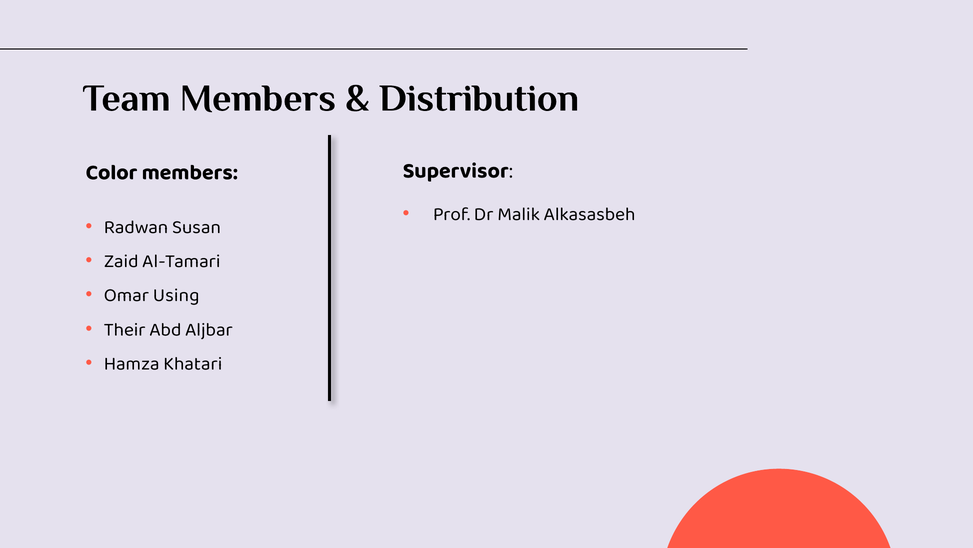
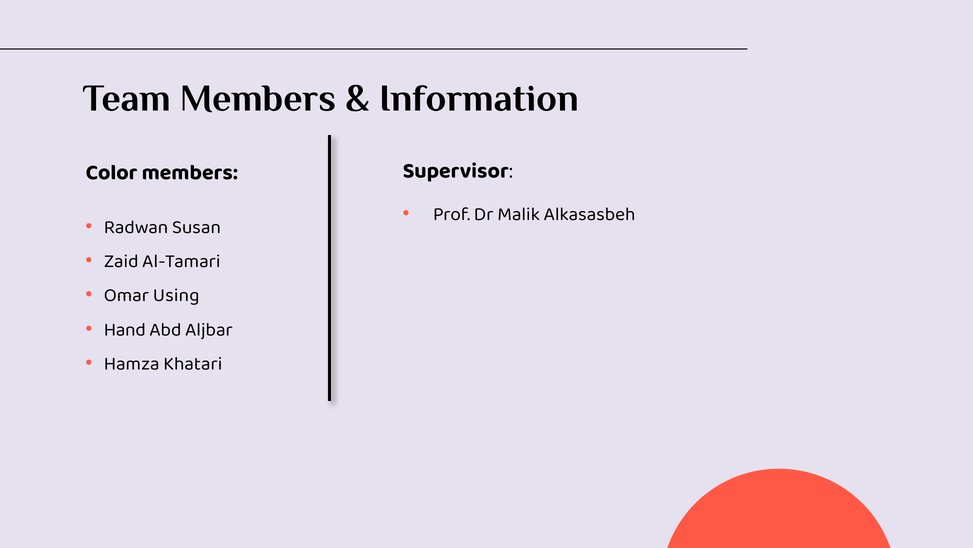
Distribution: Distribution -> Information (479, 98)
Their: Their -> Hand (125, 329)
